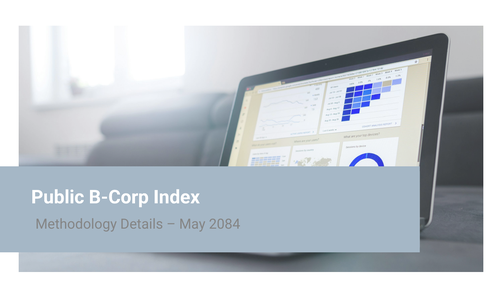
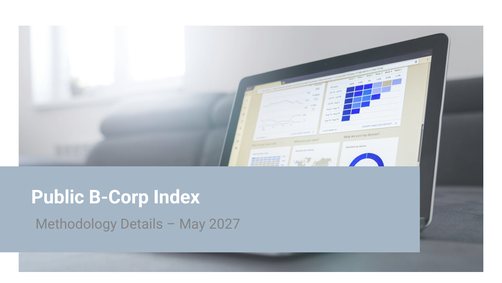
2084: 2084 -> 2027 (225, 224)
